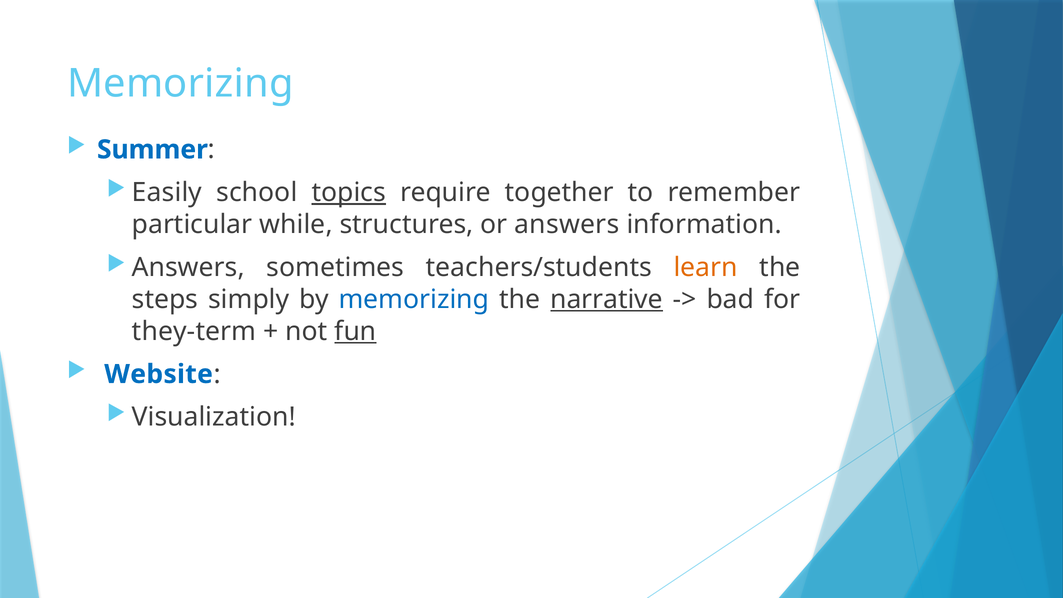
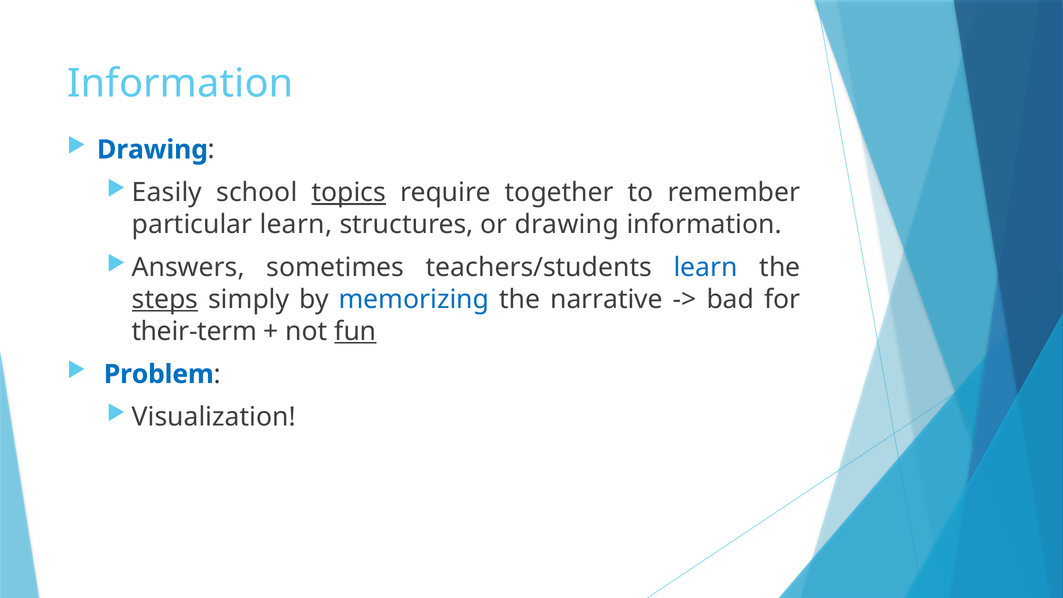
Memorizing: Memorizing -> Information (180, 84)
Summer: Summer -> Drawing (152, 150)
particular while: while -> learn (296, 224)
or answers: answers -> drawing (567, 224)
learn colour: orange -> blue (706, 267)
steps underline: none -> present (165, 299)
narrative underline: present -> none (607, 299)
they-term: they-term -> their-term (194, 331)
Website: Website -> Problem (159, 374)
